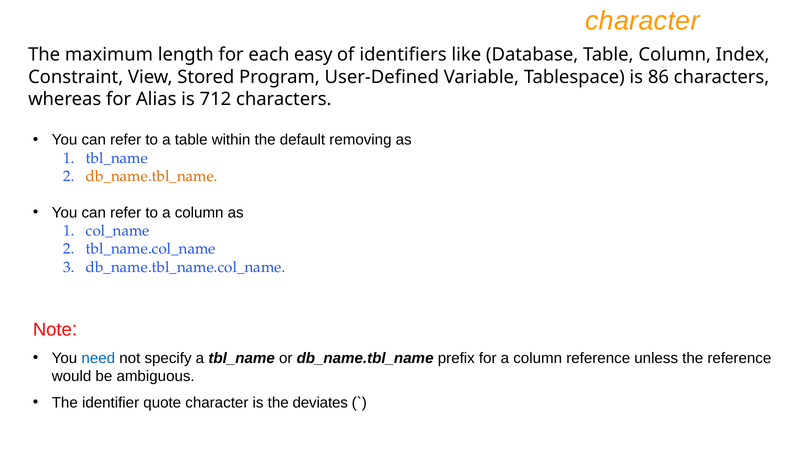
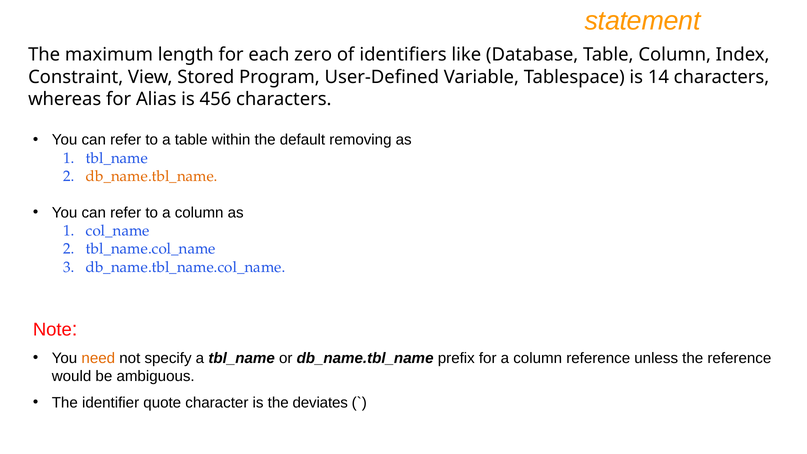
character: character -> statement (643, 21)
easy: easy -> zero (313, 55)
86: 86 -> 14 (658, 77)
712: 712 -> 456 (215, 99)
need colour: blue -> orange (98, 358)
